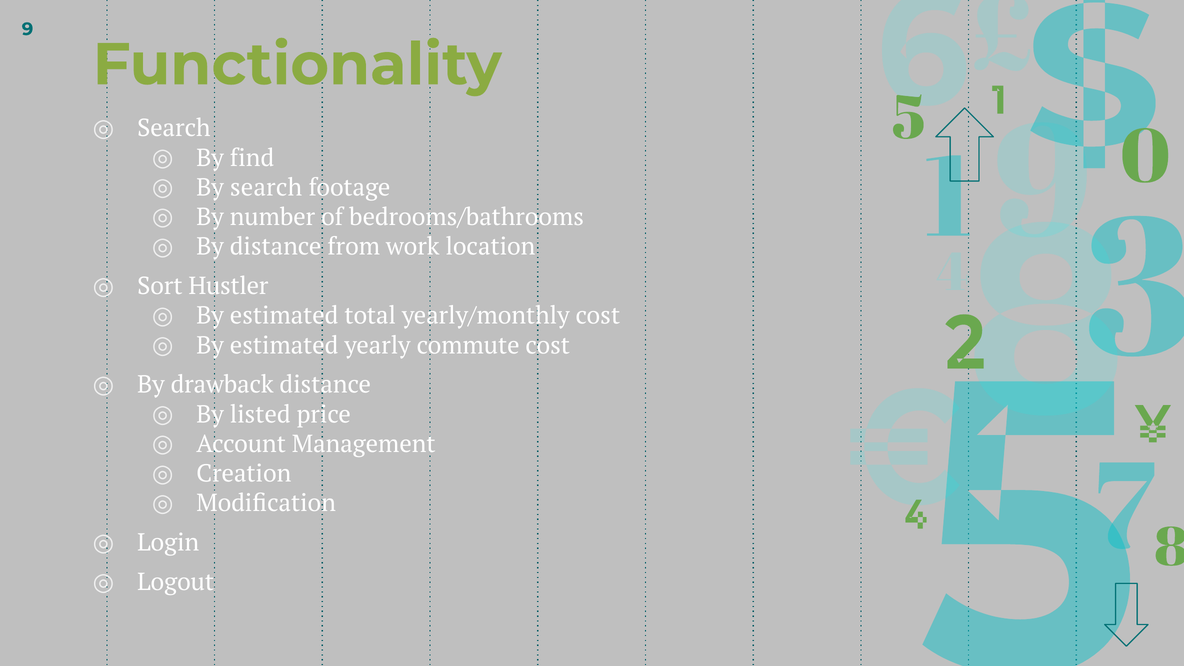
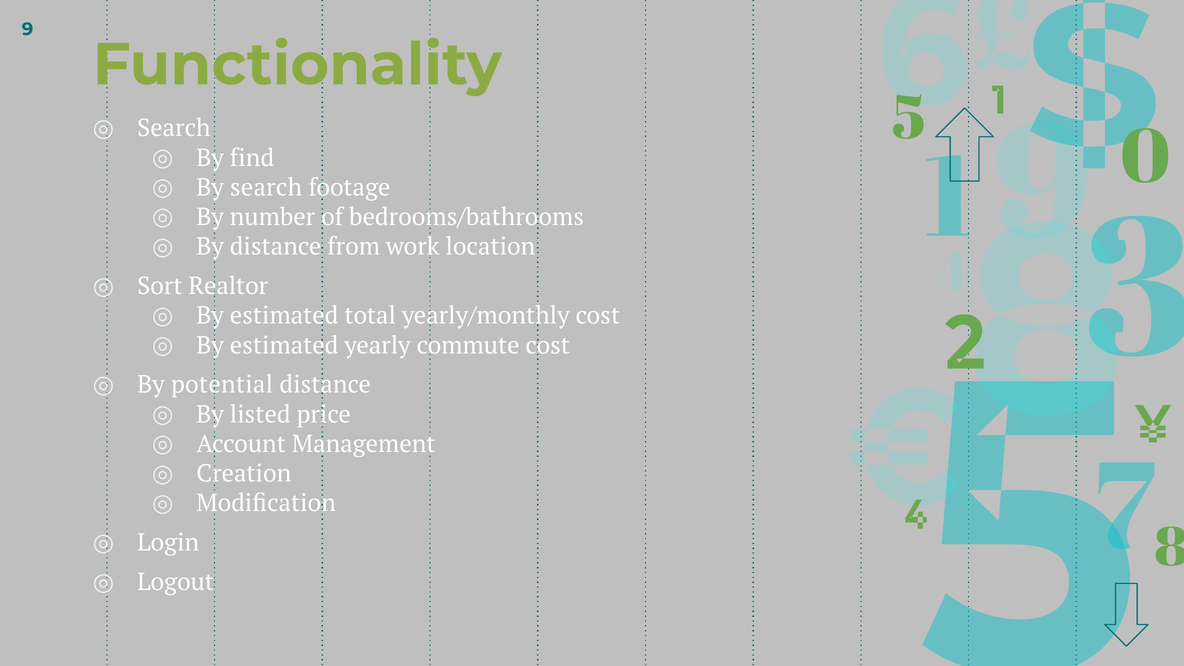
Hustler: Hustler -> Realtor (228, 286)
drawback: drawback -> potential (222, 385)
